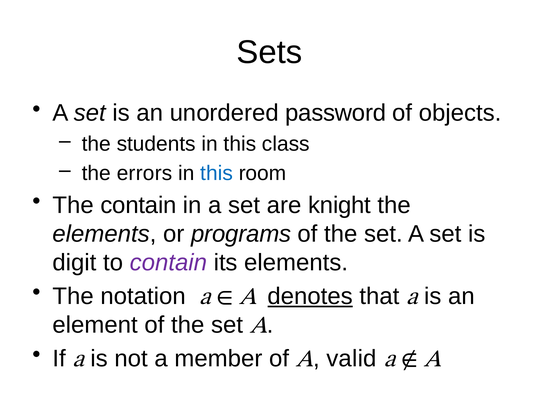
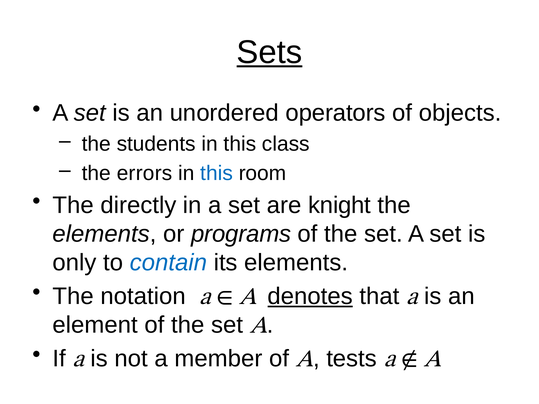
Sets underline: none -> present (269, 52)
password: password -> operators (336, 113)
The contain: contain -> directly (138, 205)
digit: digit -> only (75, 263)
contain colour: purple -> blue (168, 263)
valid: valid -> tests (352, 359)
